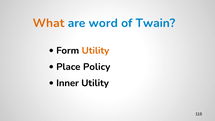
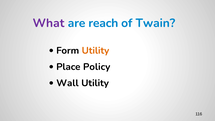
What colour: orange -> purple (48, 23)
word: word -> reach (103, 23)
Inner: Inner -> Wall (67, 83)
